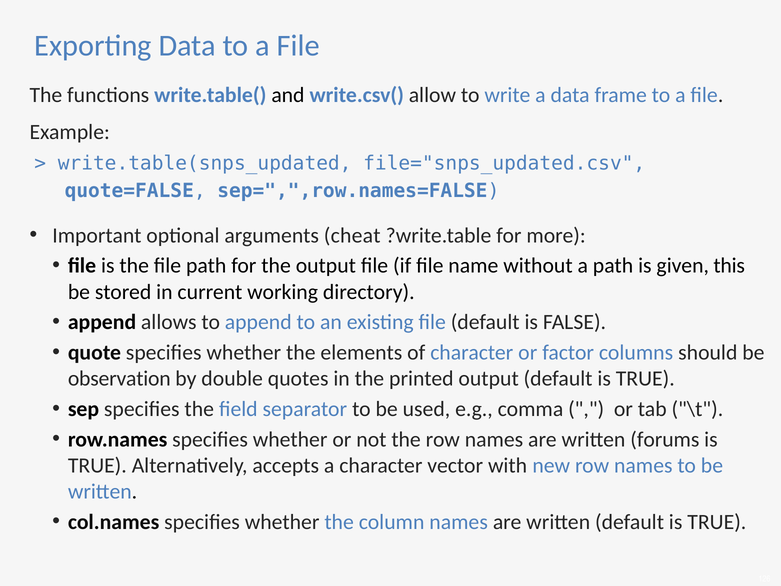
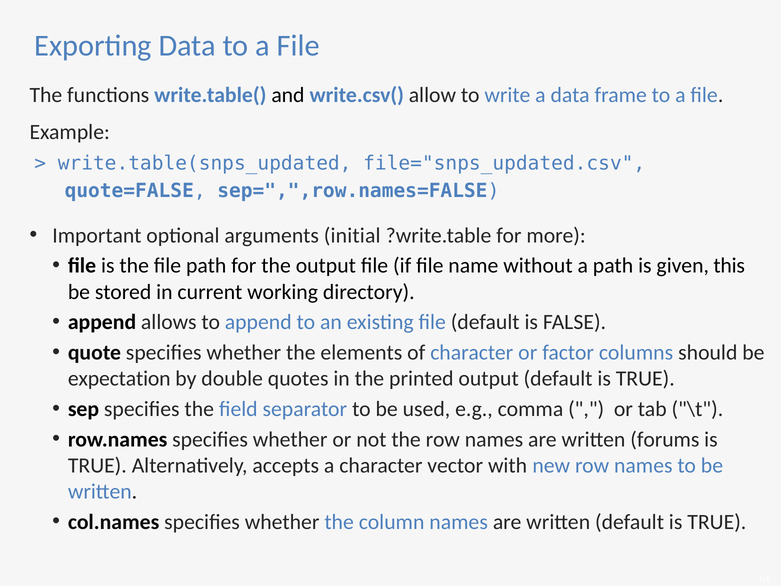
cheat: cheat -> initial (352, 235)
observation: observation -> expectation (119, 379)
